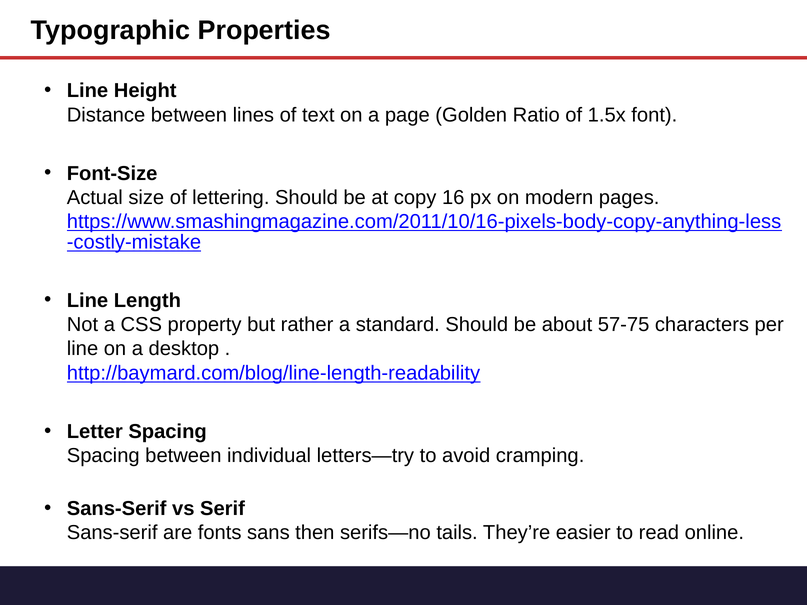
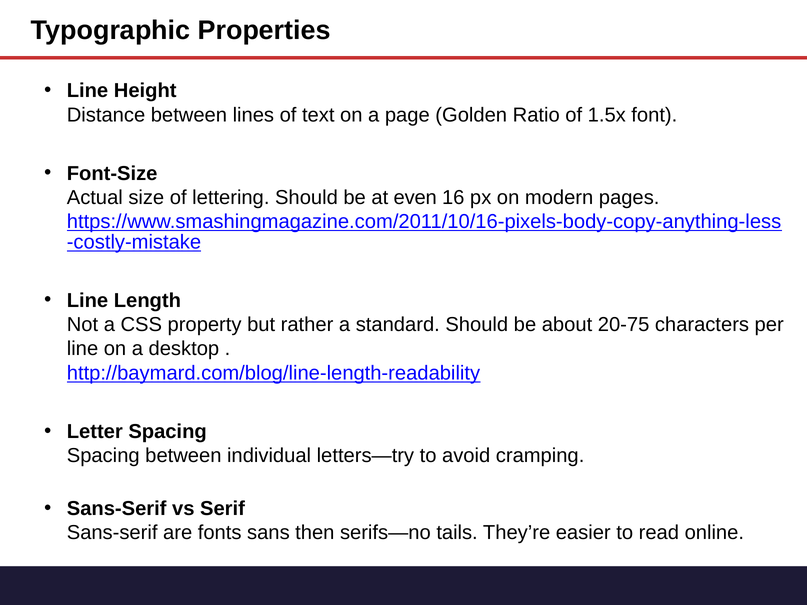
copy: copy -> even (415, 198)
57-75: 57-75 -> 20-75 (624, 325)
